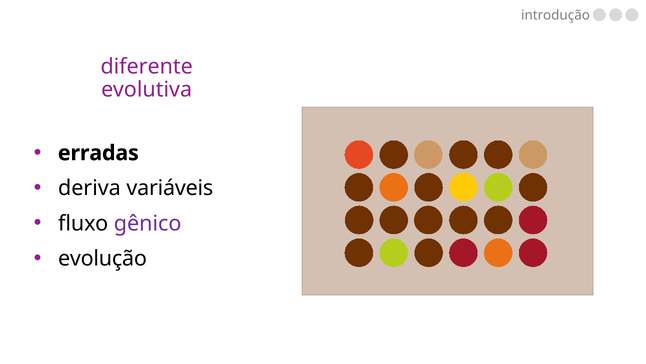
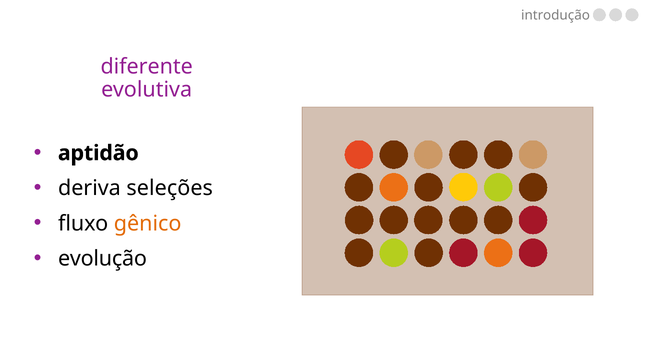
erradas: erradas -> aptidão (98, 153)
variáveis: variáveis -> seleções (170, 188)
gênico colour: purple -> orange (148, 223)
